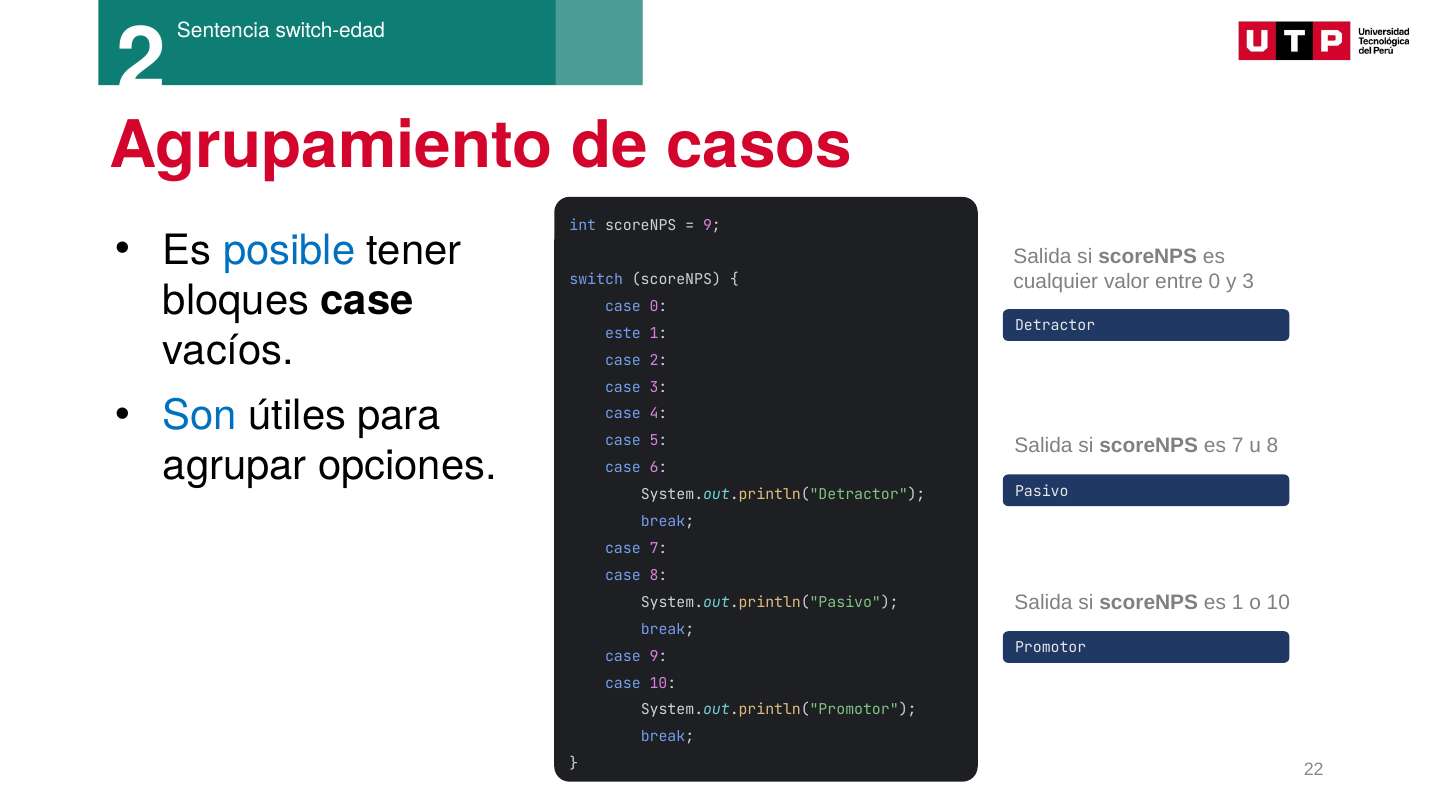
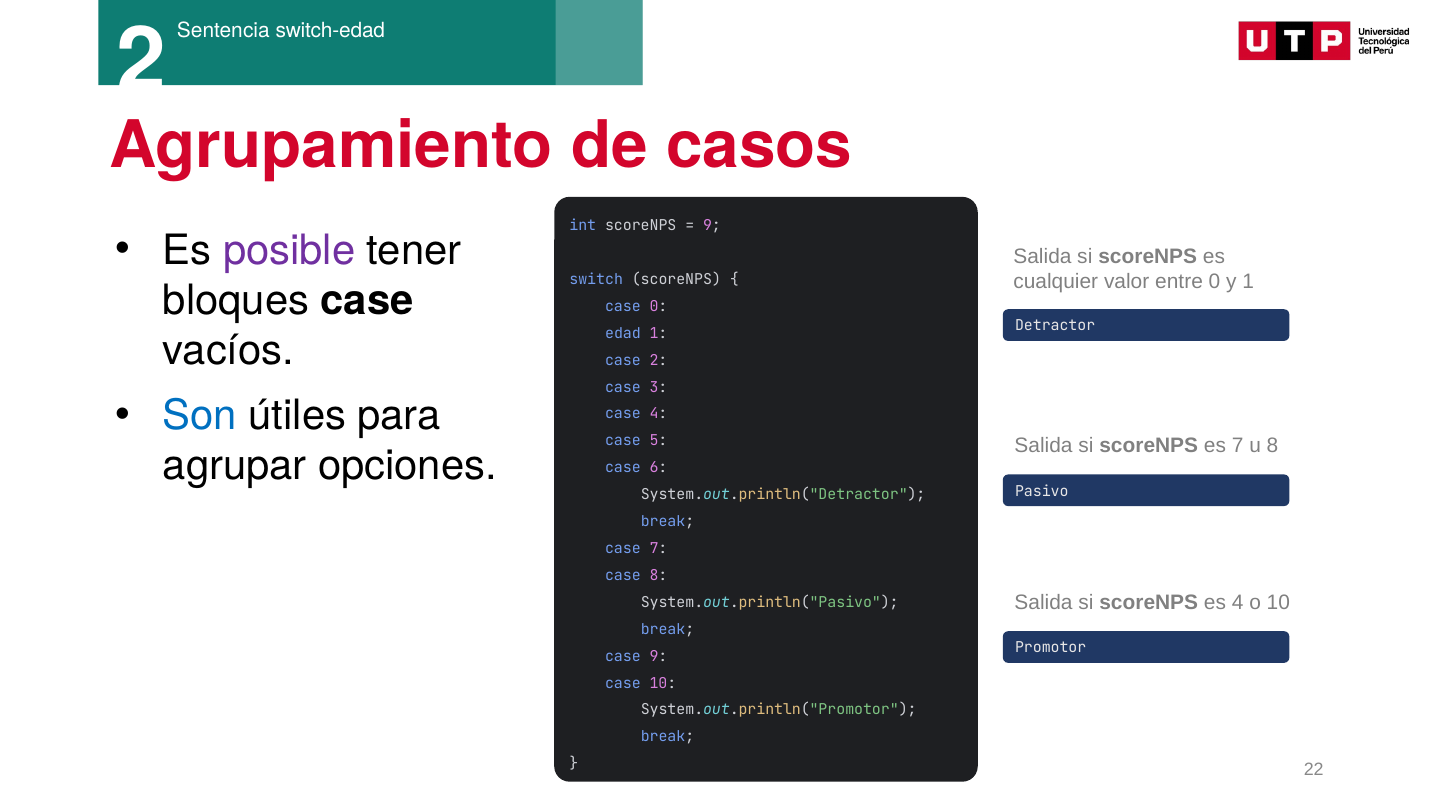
posible colour: blue -> purple (289, 250)
y 3: 3 -> 1 (1248, 282)
este: este -> edad (623, 333)
es 1: 1 -> 4 (1238, 603)
